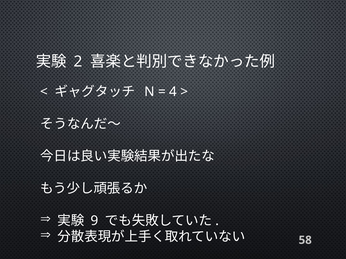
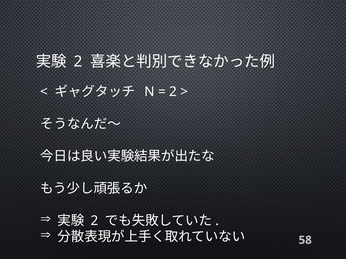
4: 4 -> 2 (173, 92)
9: 9 -> 2 (94, 221)
